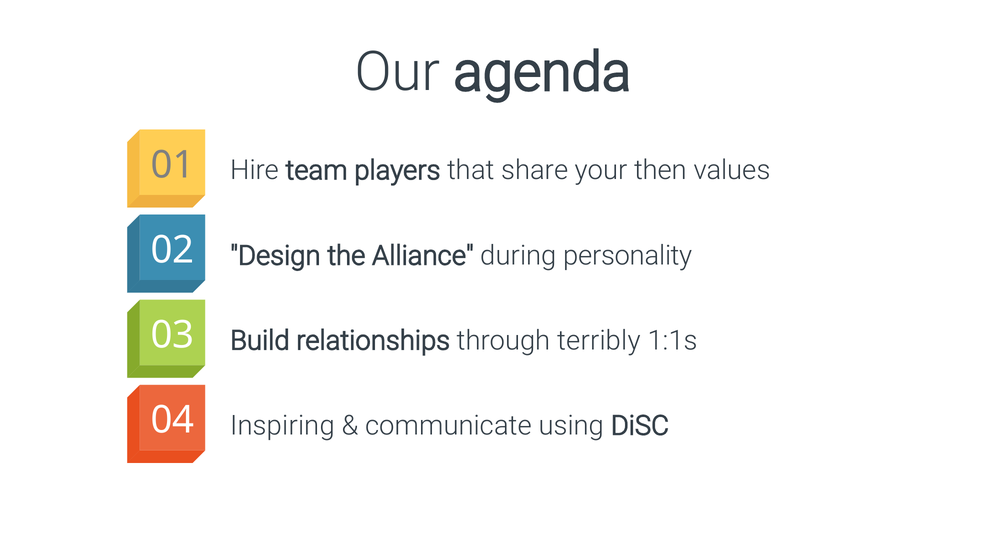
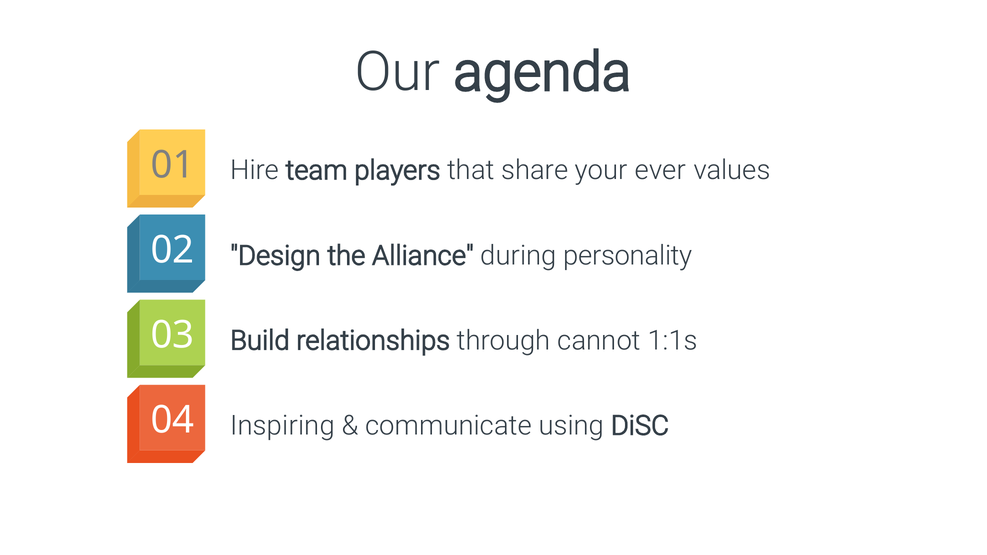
then: then -> ever (660, 170)
terribly: terribly -> cannot (599, 341)
